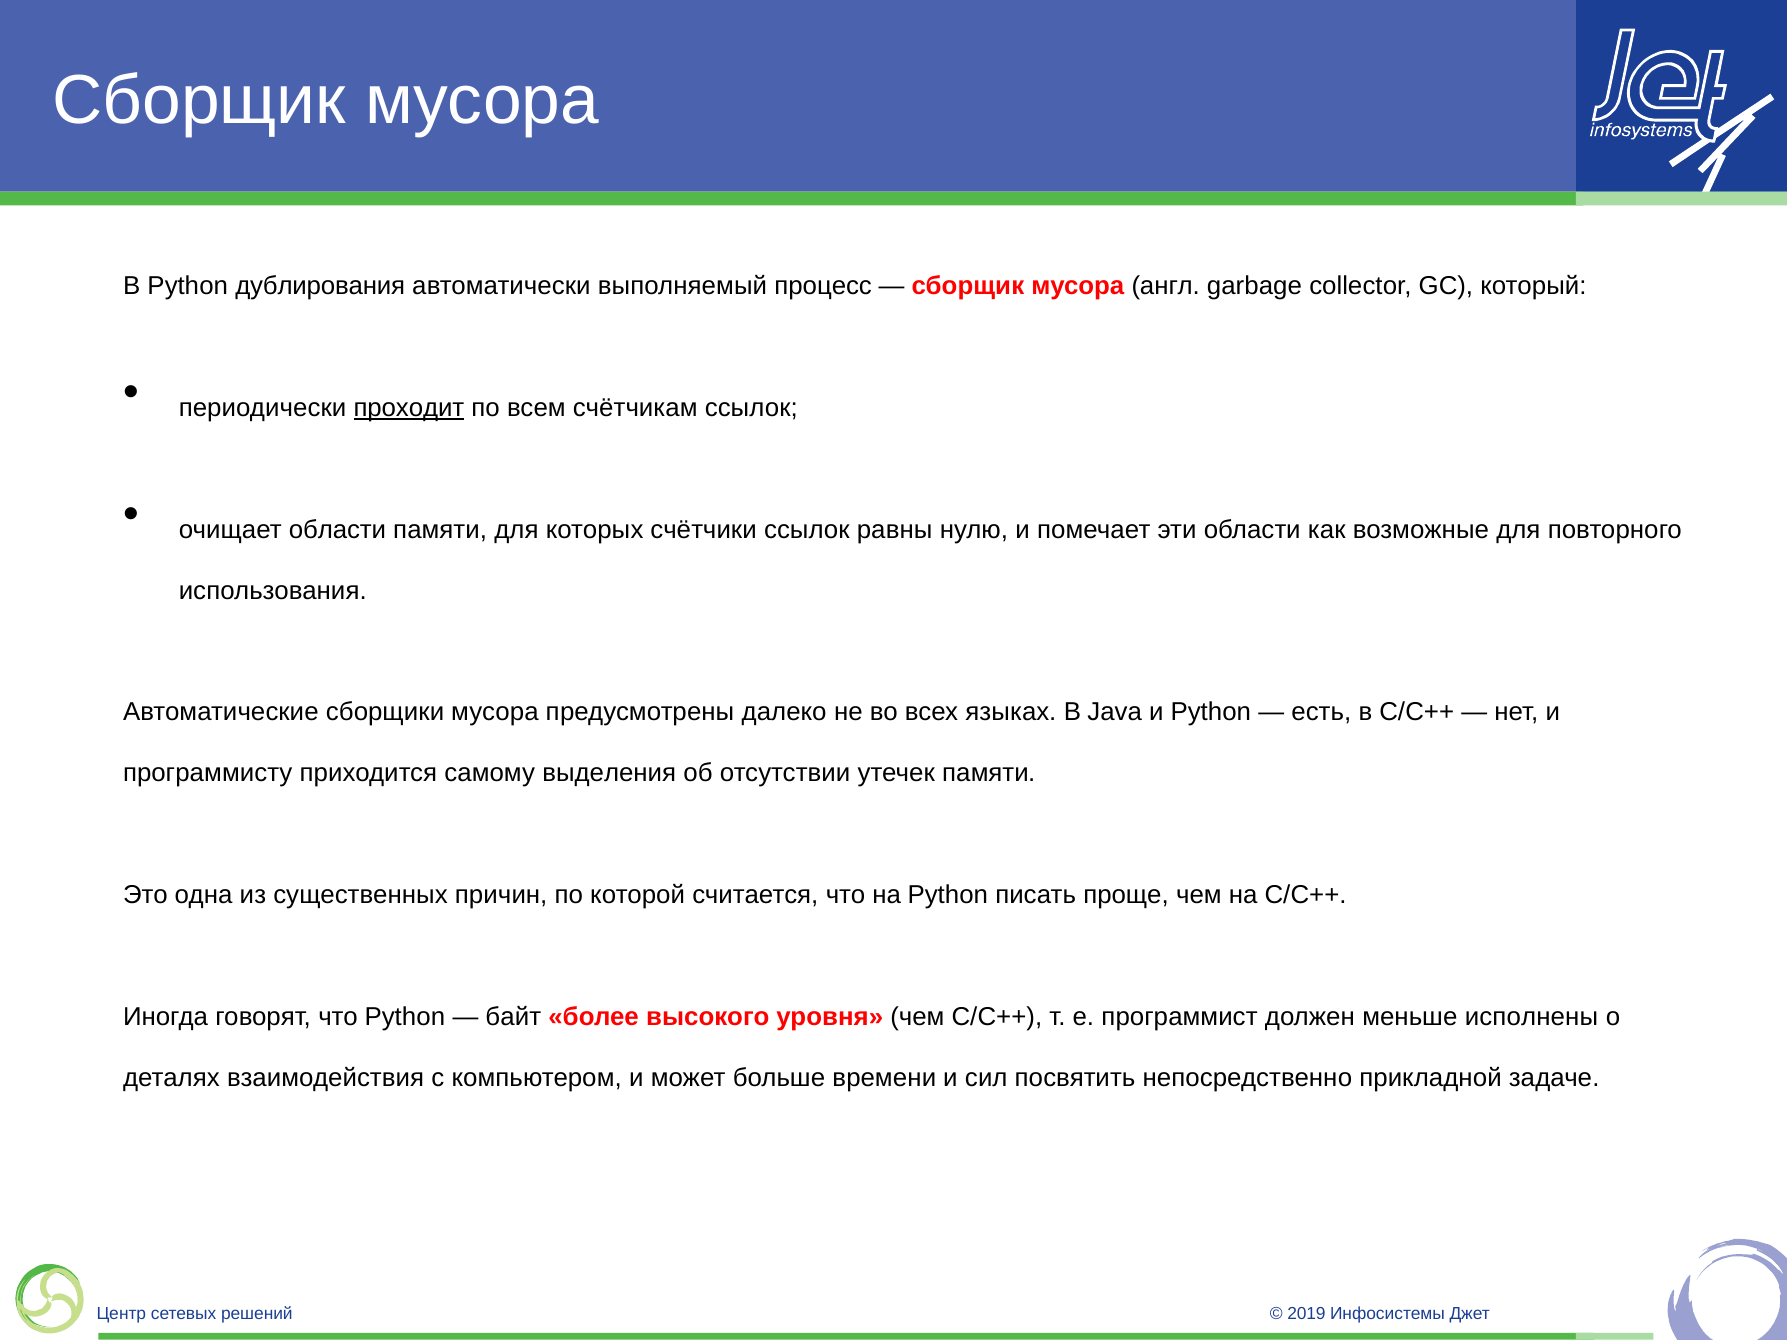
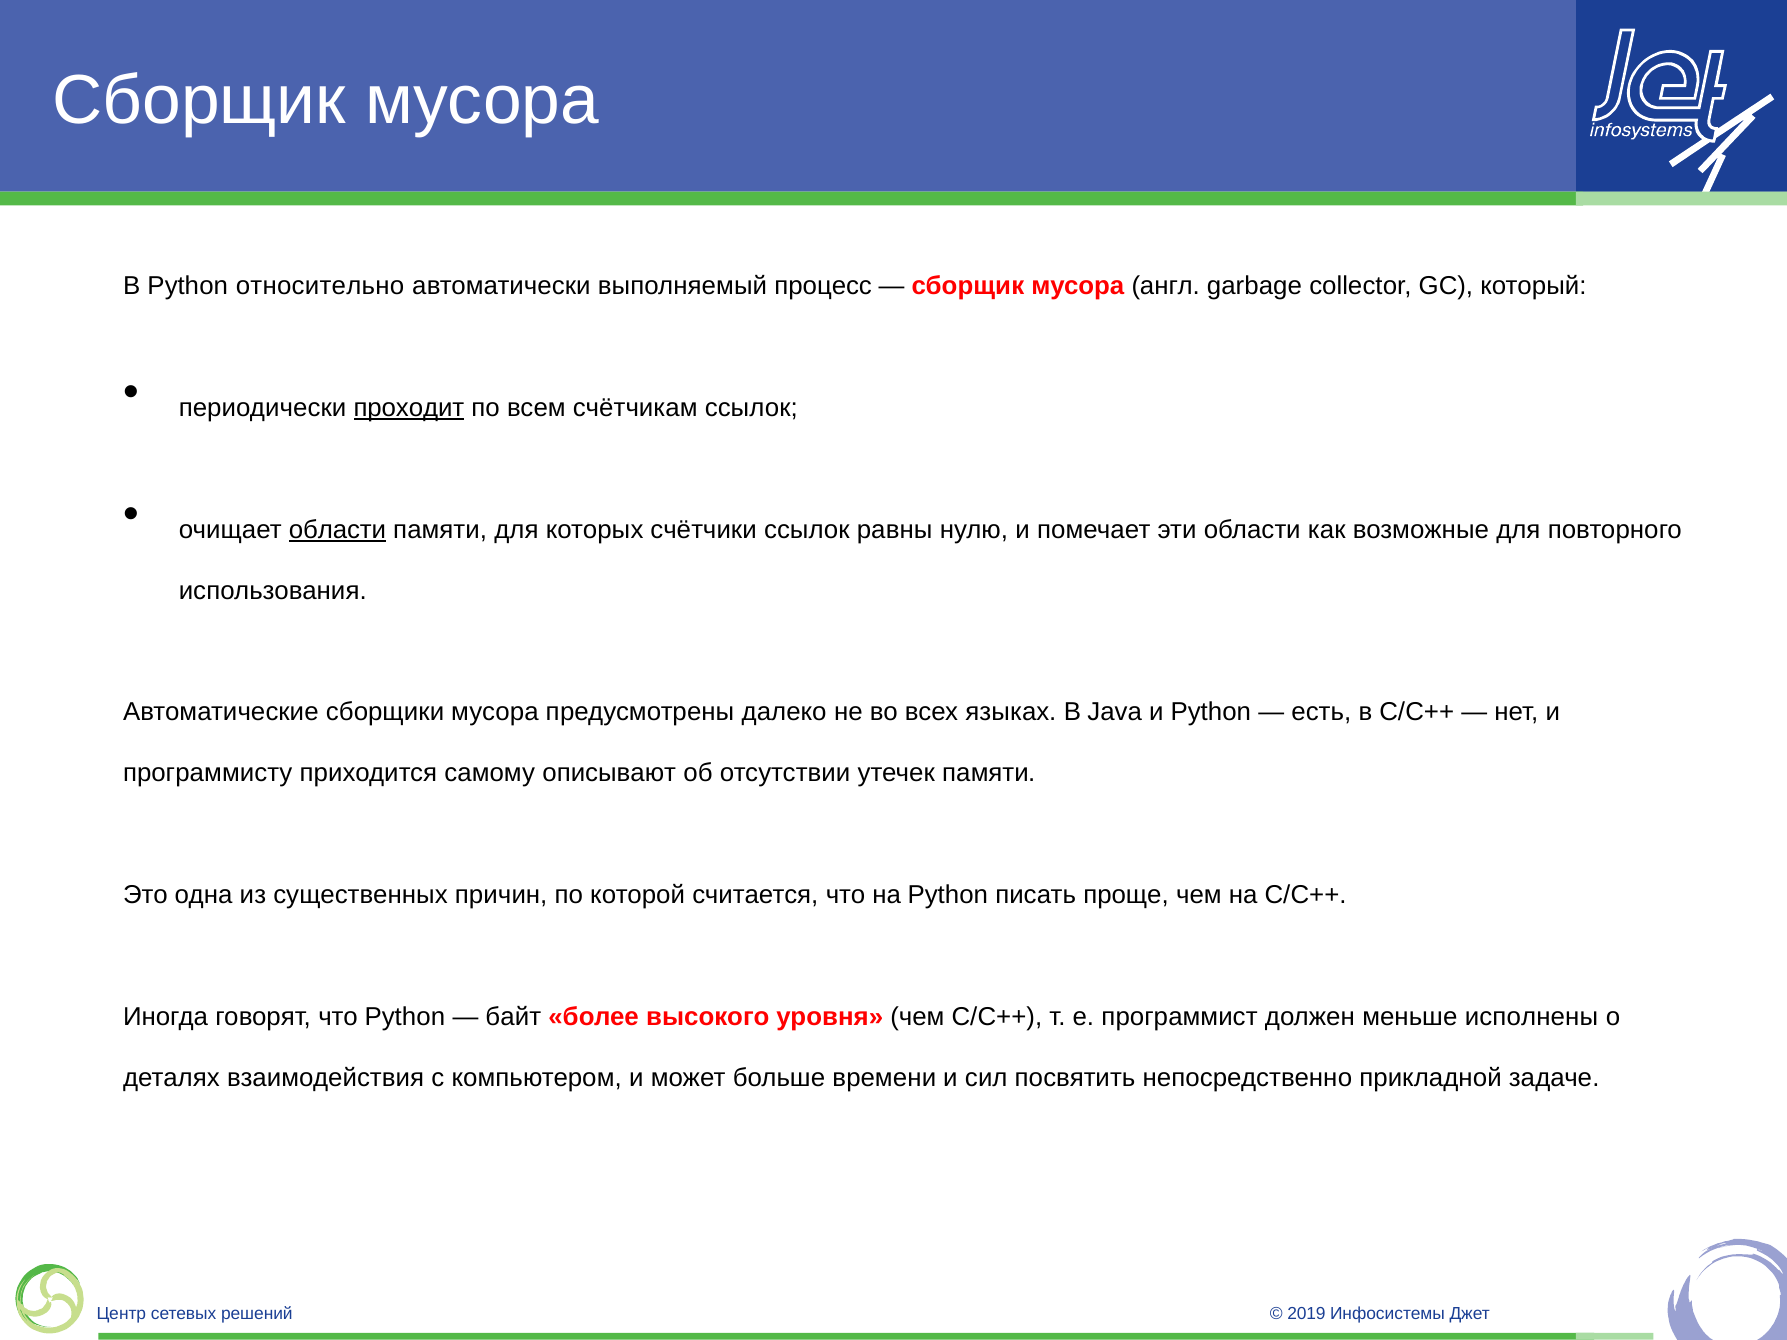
дублирования: дублирования -> относительно (320, 286)
области underline: none -> present (337, 530)
выделения: выделения -> описывают (609, 773)
